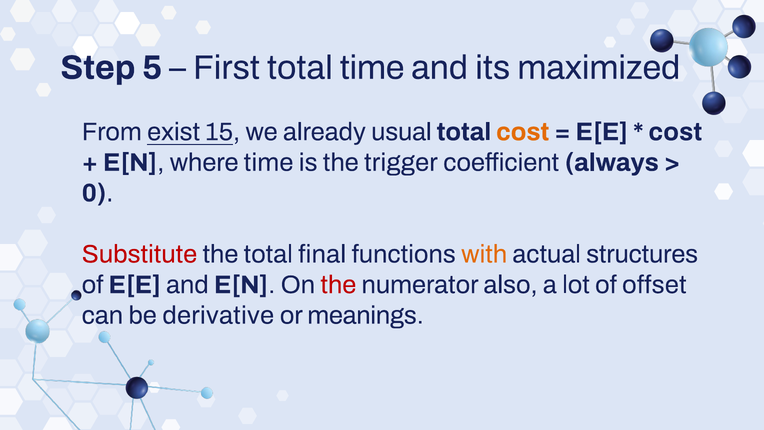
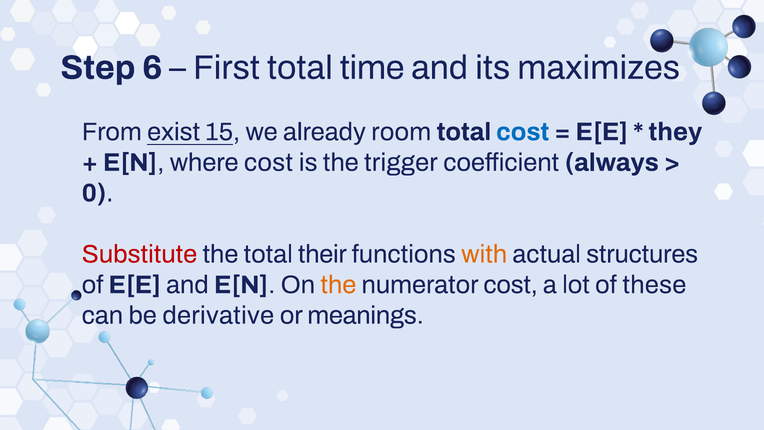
5: 5 -> 6 (152, 68)
maximized: maximized -> maximizes (599, 68)
usual: usual -> room (401, 132)
cost colour: orange -> blue (523, 132)
cost: cost -> they (675, 132)
where time: time -> cost (268, 162)
final: final -> their (322, 254)
the colour: red -> orange (338, 285)
numerator also: also -> cost (511, 285)
offset: offset -> these (654, 285)
